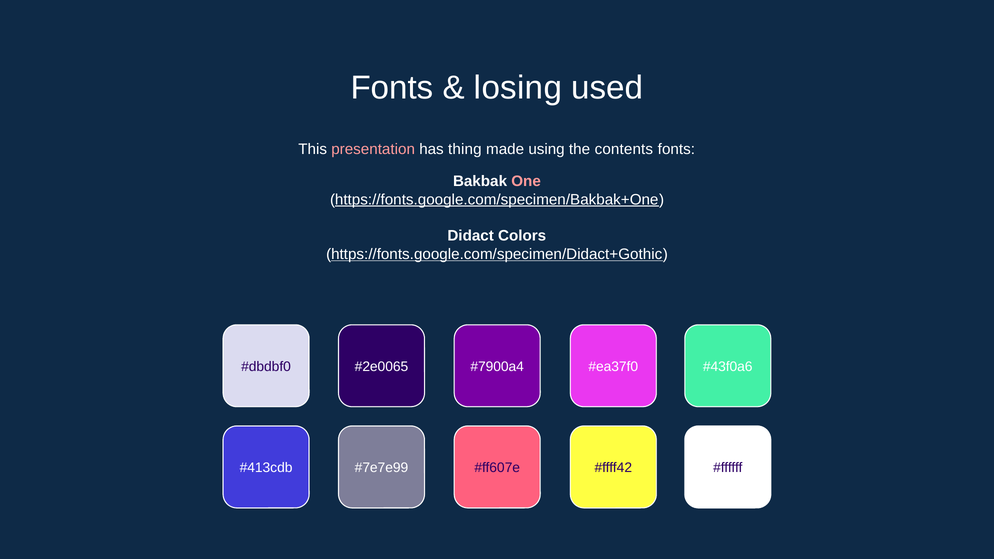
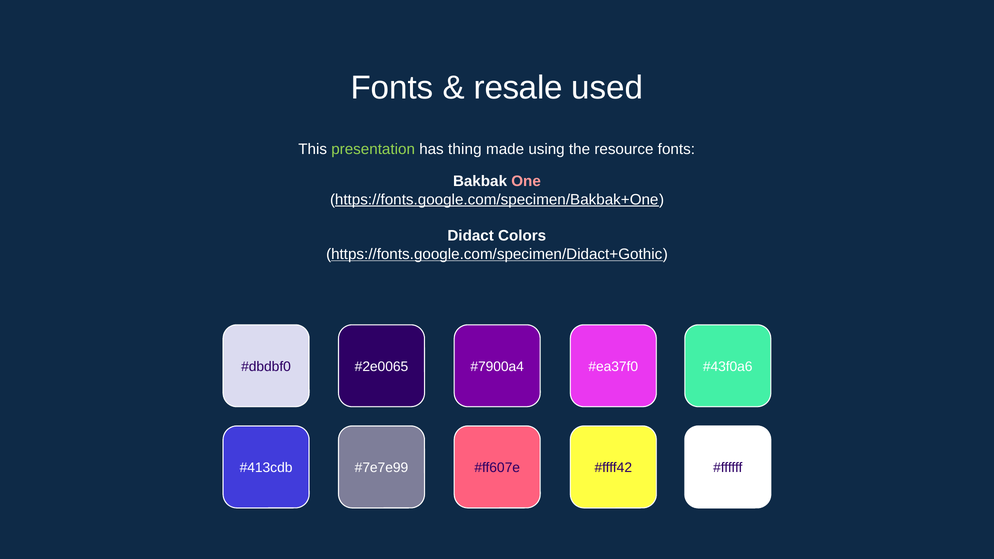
losing: losing -> resale (518, 88)
presentation colour: pink -> light green (373, 149)
contents: contents -> resource (624, 149)
